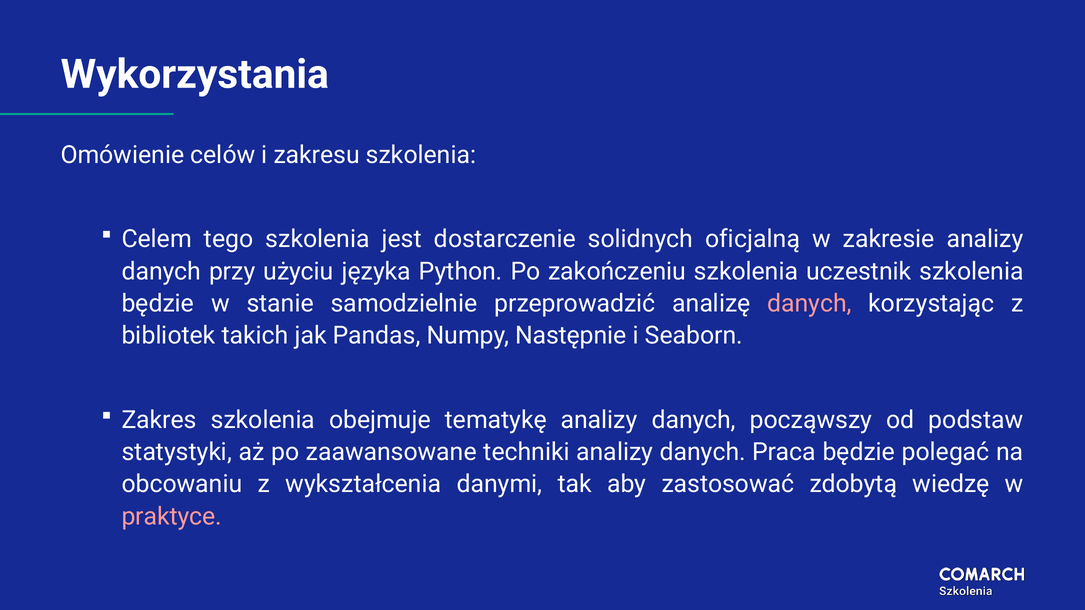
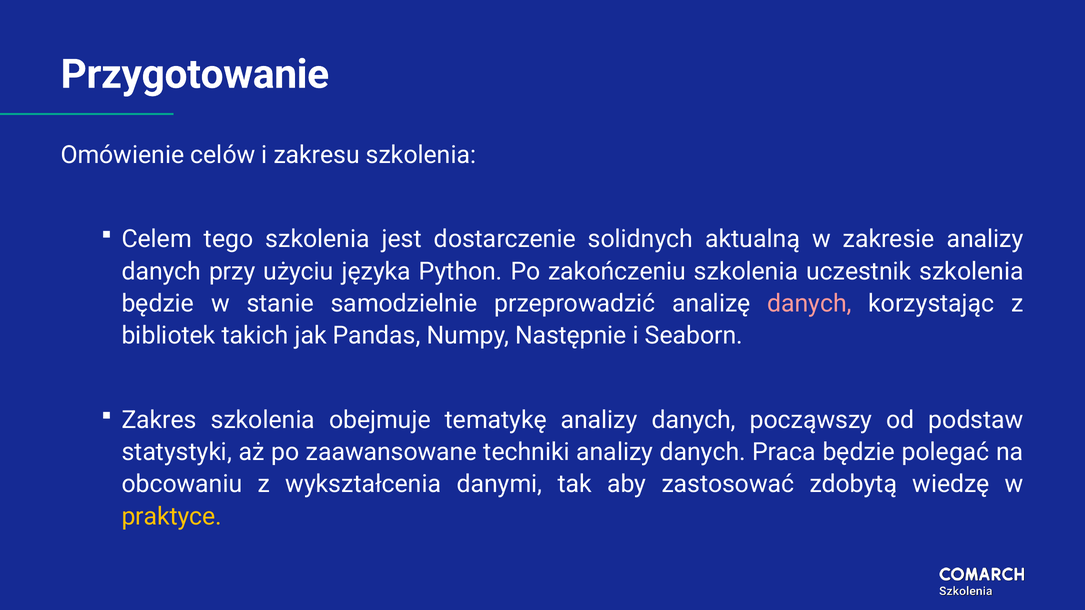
Wykorzystania: Wykorzystania -> Przygotowanie (195, 74)
oficjalną: oficjalną -> aktualną (753, 239)
praktyce colour: pink -> yellow (172, 517)
